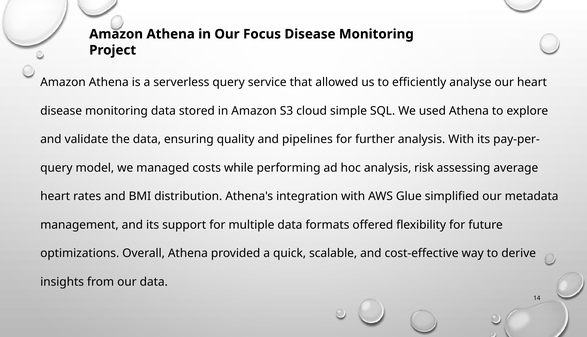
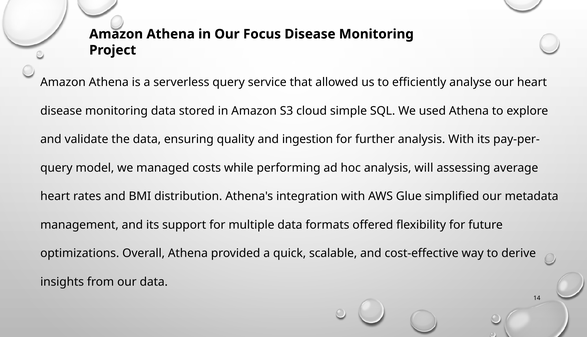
pipelines: pipelines -> ingestion (308, 139)
risk: risk -> will (424, 168)
